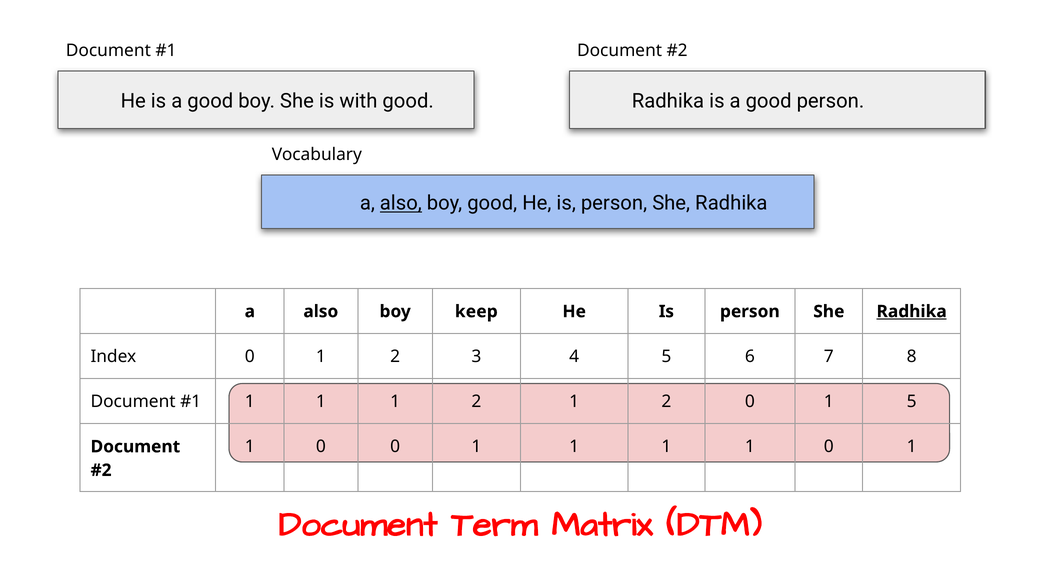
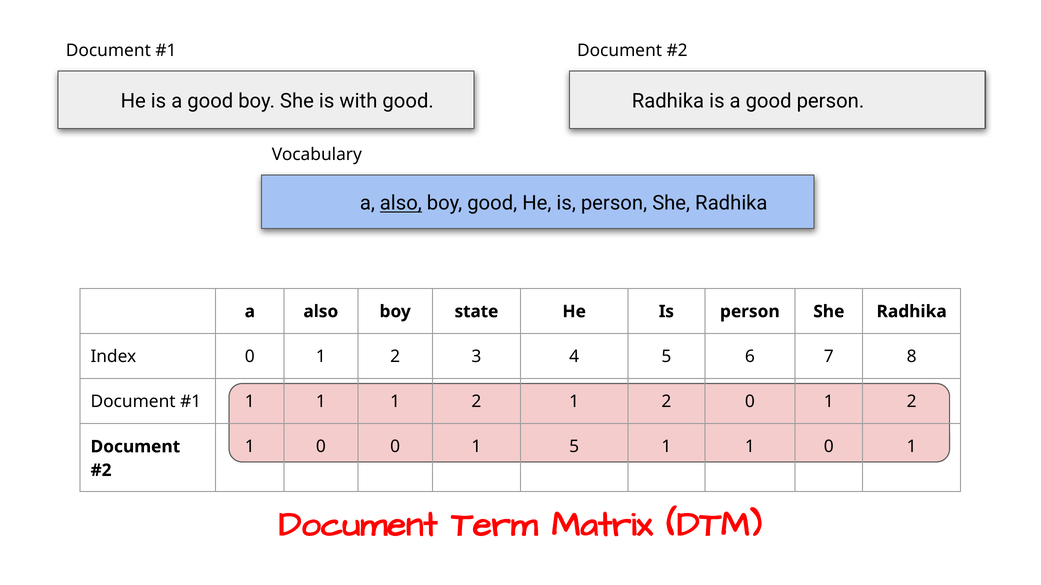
keep: keep -> state (476, 312)
Radhika underline: present -> none (912, 312)
2 0 1 5: 5 -> 2 (912, 402)
0 1 1: 1 -> 5 (574, 447)
